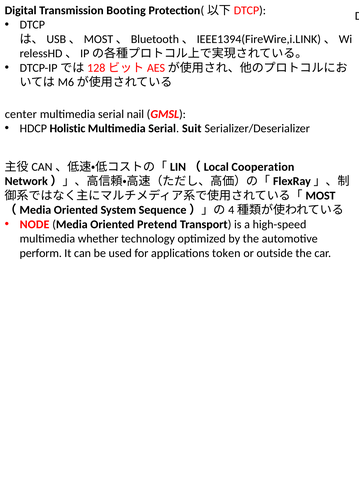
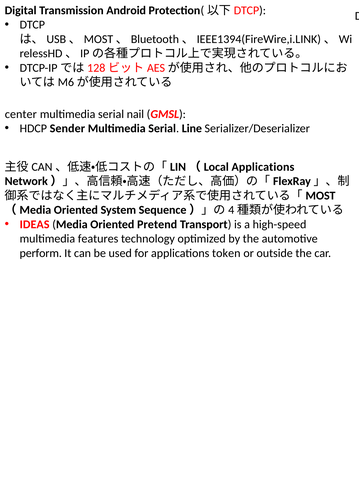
Booting: Booting -> Android (126, 10)
Holistic: Holistic -> Sender (67, 128)
Suit: Suit -> Line (192, 128)
Cooperation: Cooperation -> Applications (263, 167)
NODE: NODE -> IDEAS (35, 224)
whether: whether -> features (98, 239)
